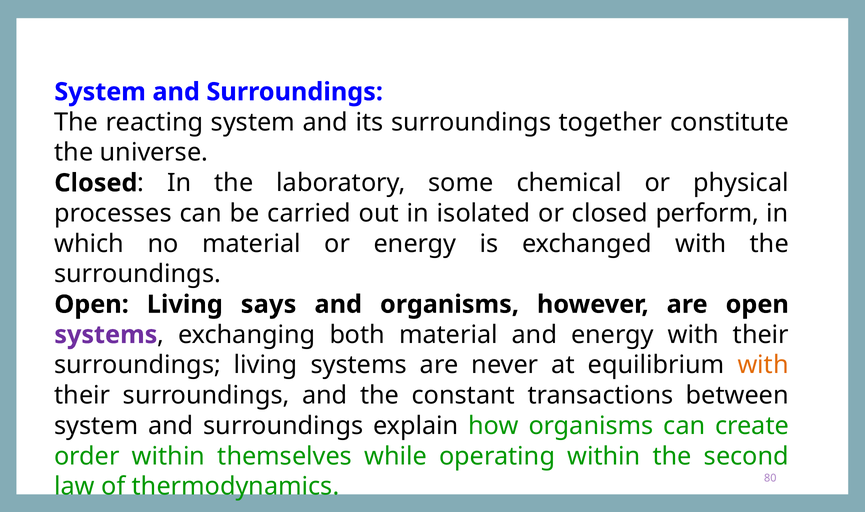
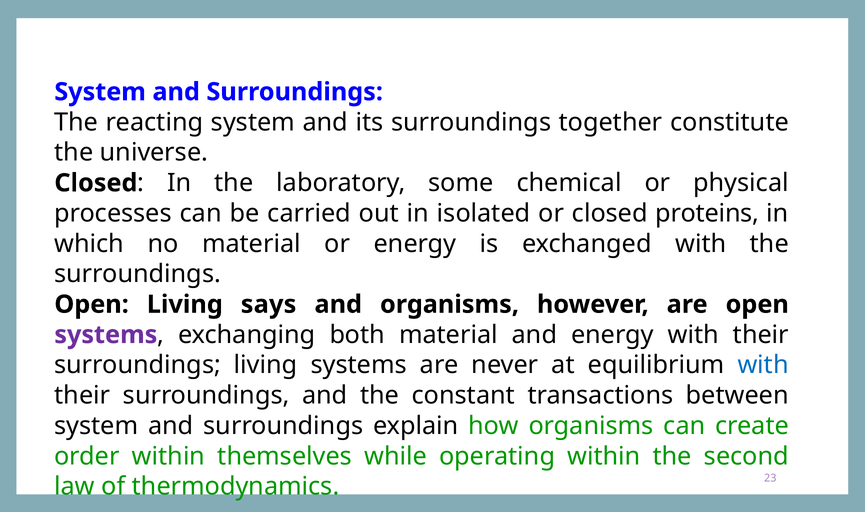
perform: perform -> proteins (707, 213)
with colour: orange -> blue (763, 365)
80: 80 -> 23 (770, 478)
